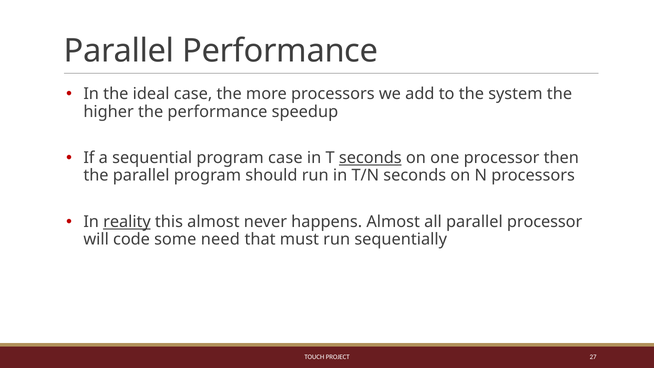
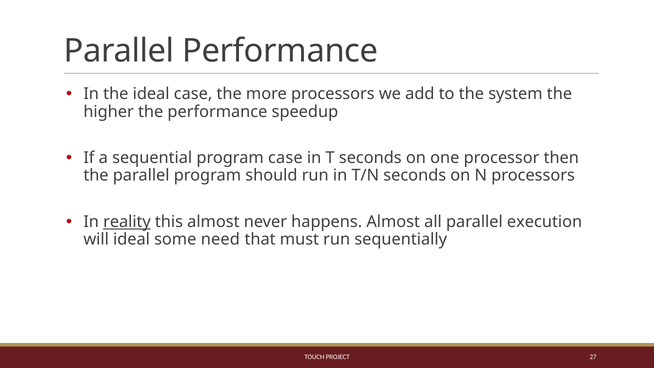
seconds underline: present -> none (370, 158)
parallel processor: processor -> execution (545, 222)
will code: code -> ideal (132, 239)
